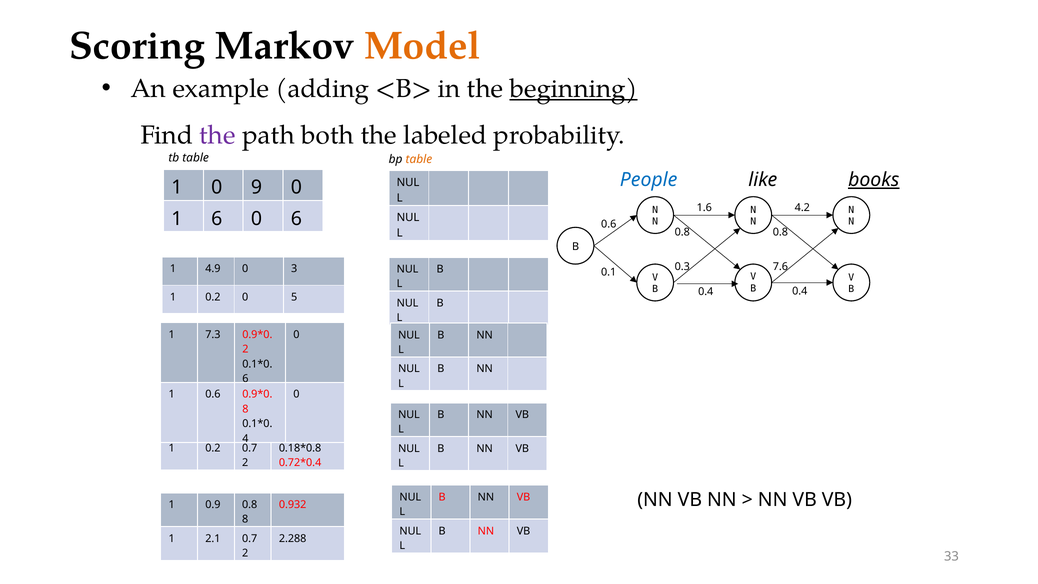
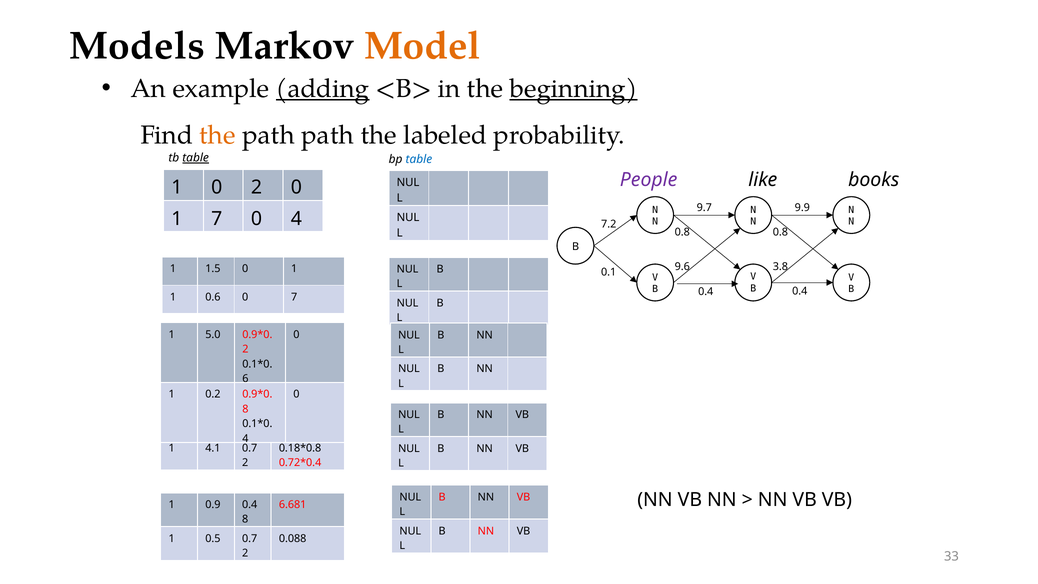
Scoring: Scoring -> Models (137, 46)
adding underline: none -> present (323, 88)
the colour: purple -> orange (217, 135)
path both: both -> path (328, 135)
table underline: none -> present (196, 158)
table colour: orange -> blue (419, 159)
People colour: blue -> purple (649, 180)
books underline: present -> none (874, 180)
0 9: 9 -> 2 (257, 187)
1.6: 1.6 -> 9.7 (704, 208)
4.2: 4.2 -> 9.9 (802, 208)
1 6: 6 -> 7 (217, 219)
0 6: 6 -> 4 (296, 219)
0.6: 0.6 -> 7.2 (609, 224)
0.3: 0.3 -> 9.6 (682, 266)
7.6: 7.6 -> 3.8 (780, 266)
4.9: 4.9 -> 1.5 (213, 269)
3: 3 -> 1 (294, 269)
0.2: 0.2 -> 0.6 (213, 297)
0 5: 5 -> 7 (294, 297)
7.3: 7.3 -> 5.0 (213, 334)
1 0.6: 0.6 -> 0.2 (213, 394)
0.2: 0.2 -> 4.1 (213, 448)
0.9 0.8: 0.8 -> 0.4 (250, 505)
0.932: 0.932 -> 6.681 (293, 505)
2.1: 2.1 -> 0.5 (213, 538)
2.288: 2.288 -> 0.088 (293, 538)
